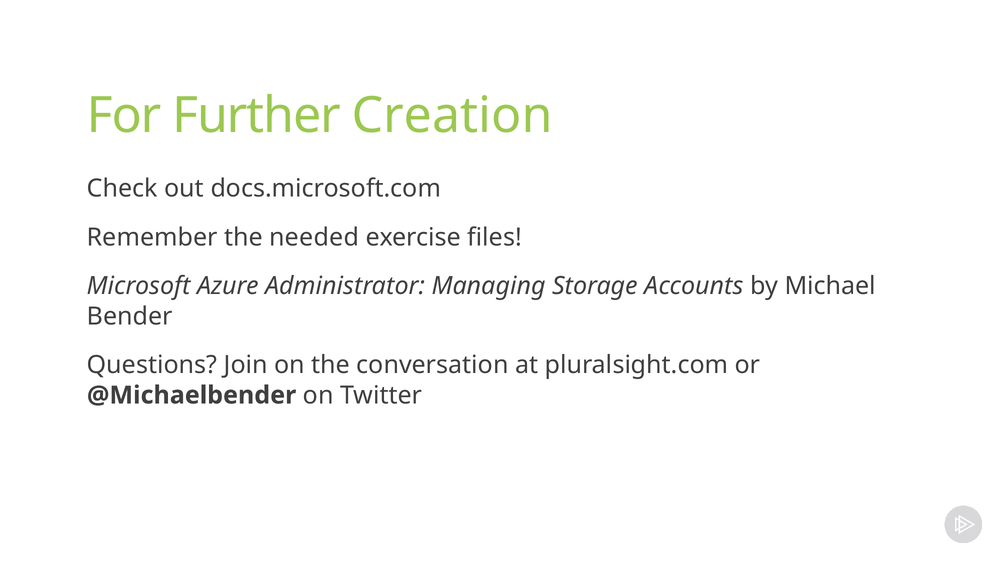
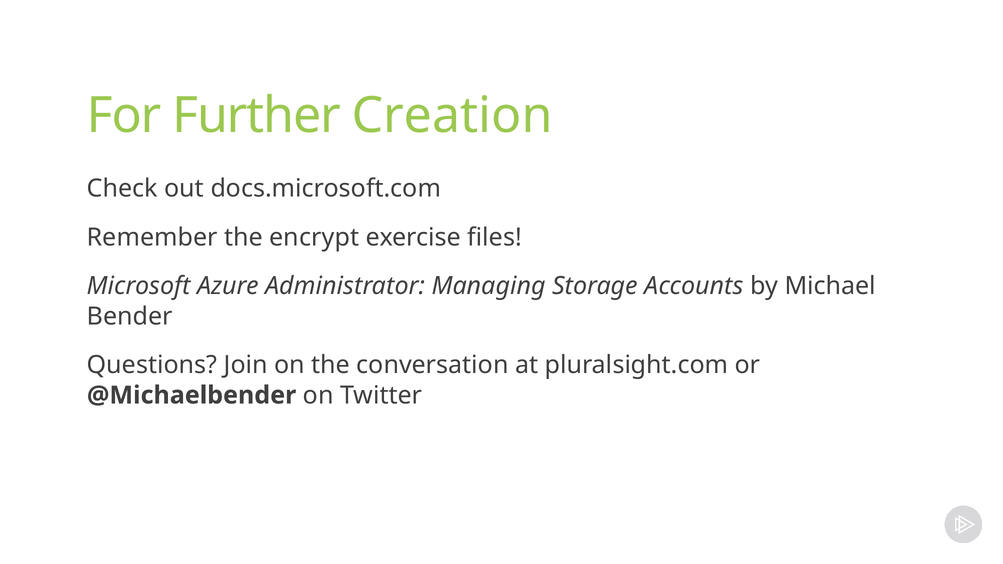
needed: needed -> encrypt (314, 237)
